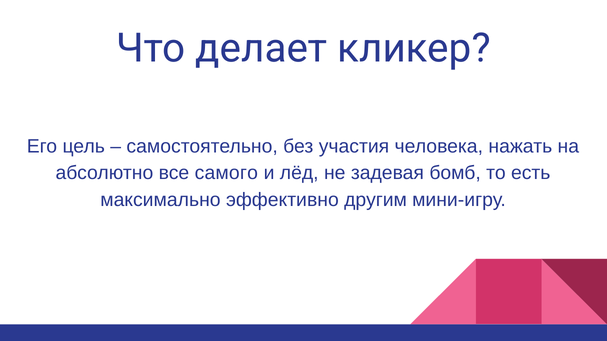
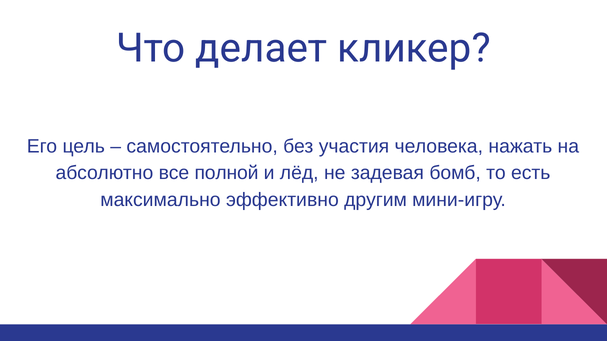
самого: самого -> полной (227, 173)
